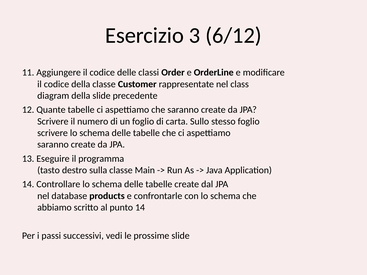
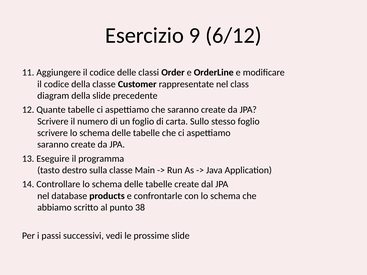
3: 3 -> 9 (195, 36)
punto 14: 14 -> 38 (140, 208)
